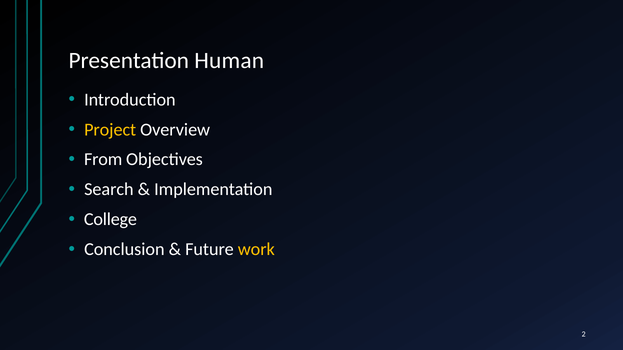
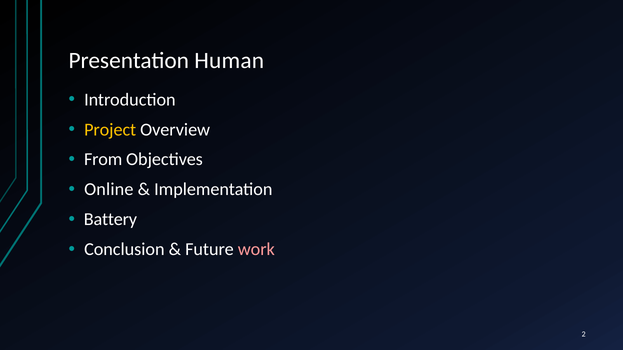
Search: Search -> Online (109, 190)
College: College -> Battery (110, 220)
work colour: yellow -> pink (256, 250)
